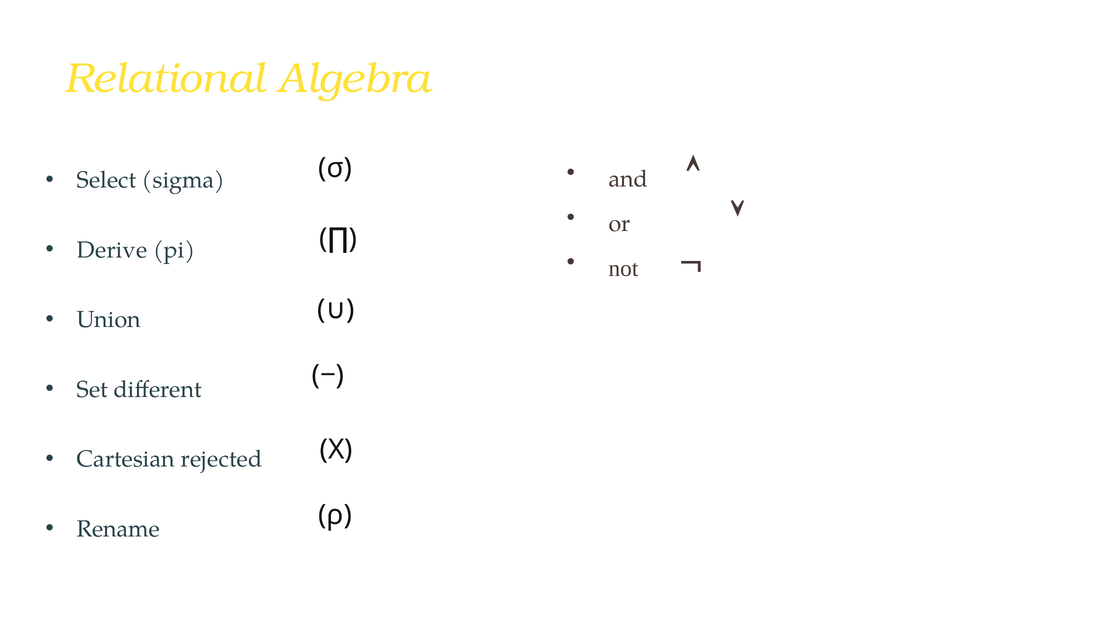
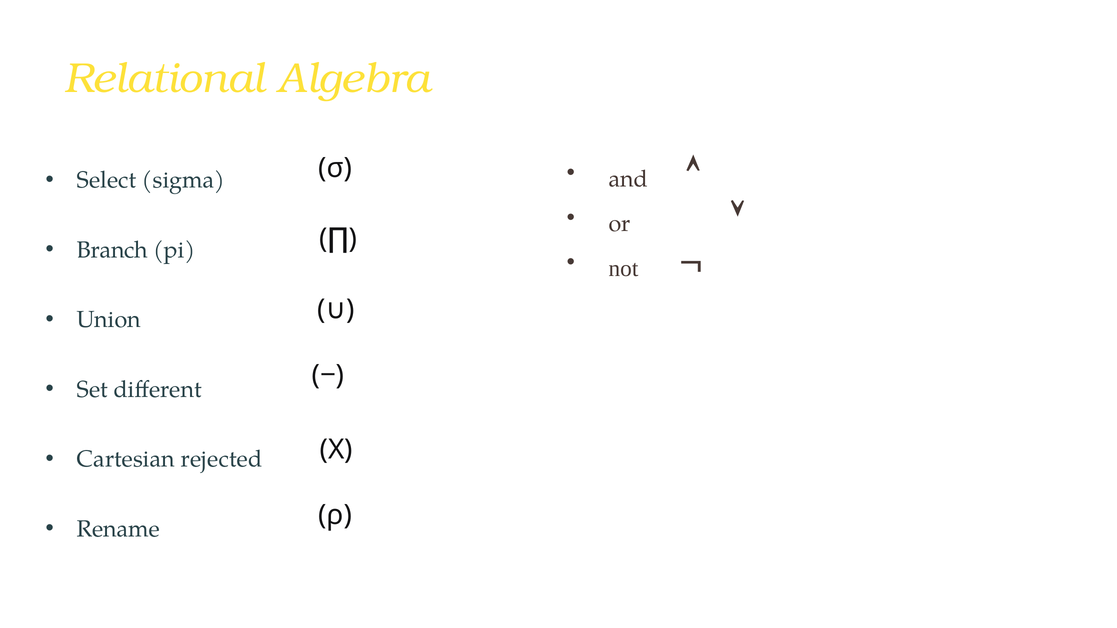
Derive: Derive -> Branch (112, 250)
